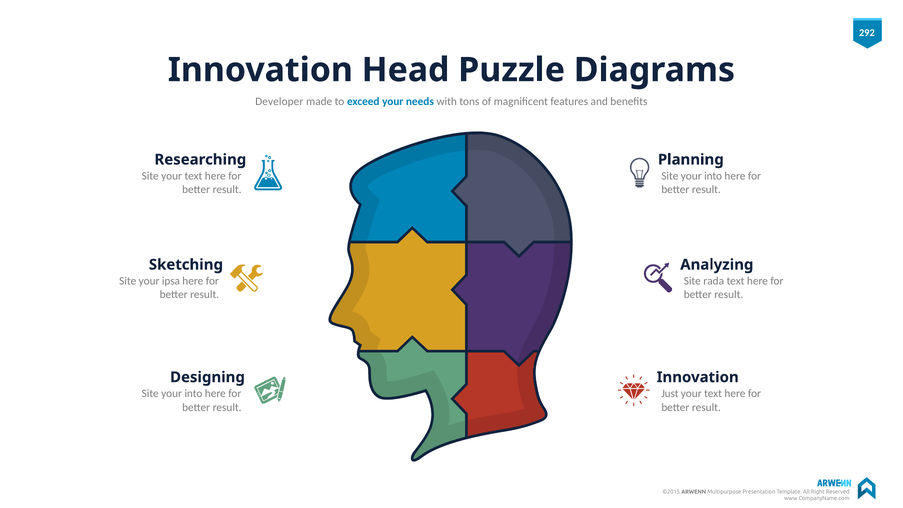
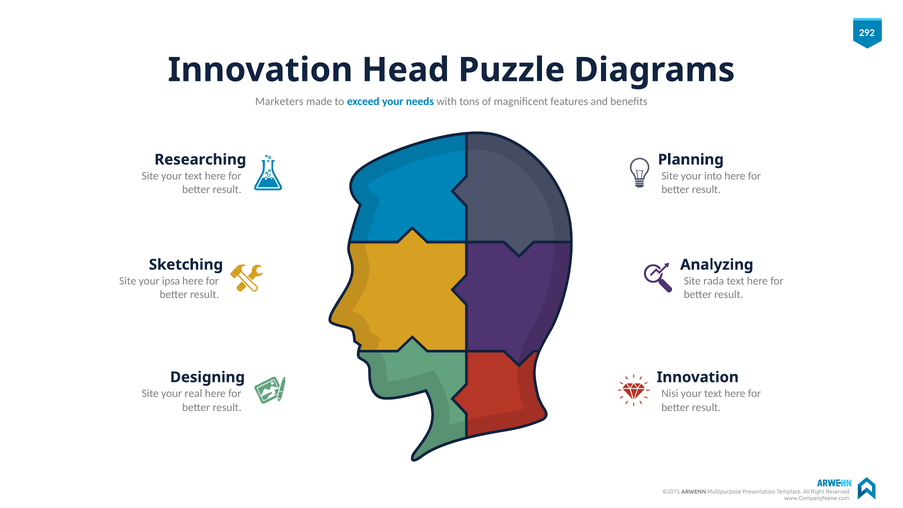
Developer: Developer -> Marketers (279, 102)
into: into -> real (193, 394)
Just: Just -> Nisi (670, 394)
